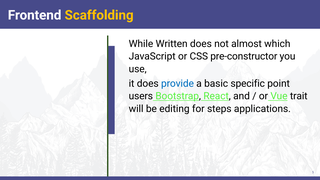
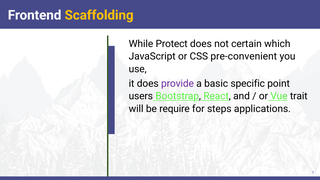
Written: Written -> Protect (172, 44)
almost: almost -> certain (246, 44)
pre-constructor: pre-constructor -> pre-convenient (244, 56)
provide colour: blue -> purple (177, 84)
editing: editing -> require (175, 109)
